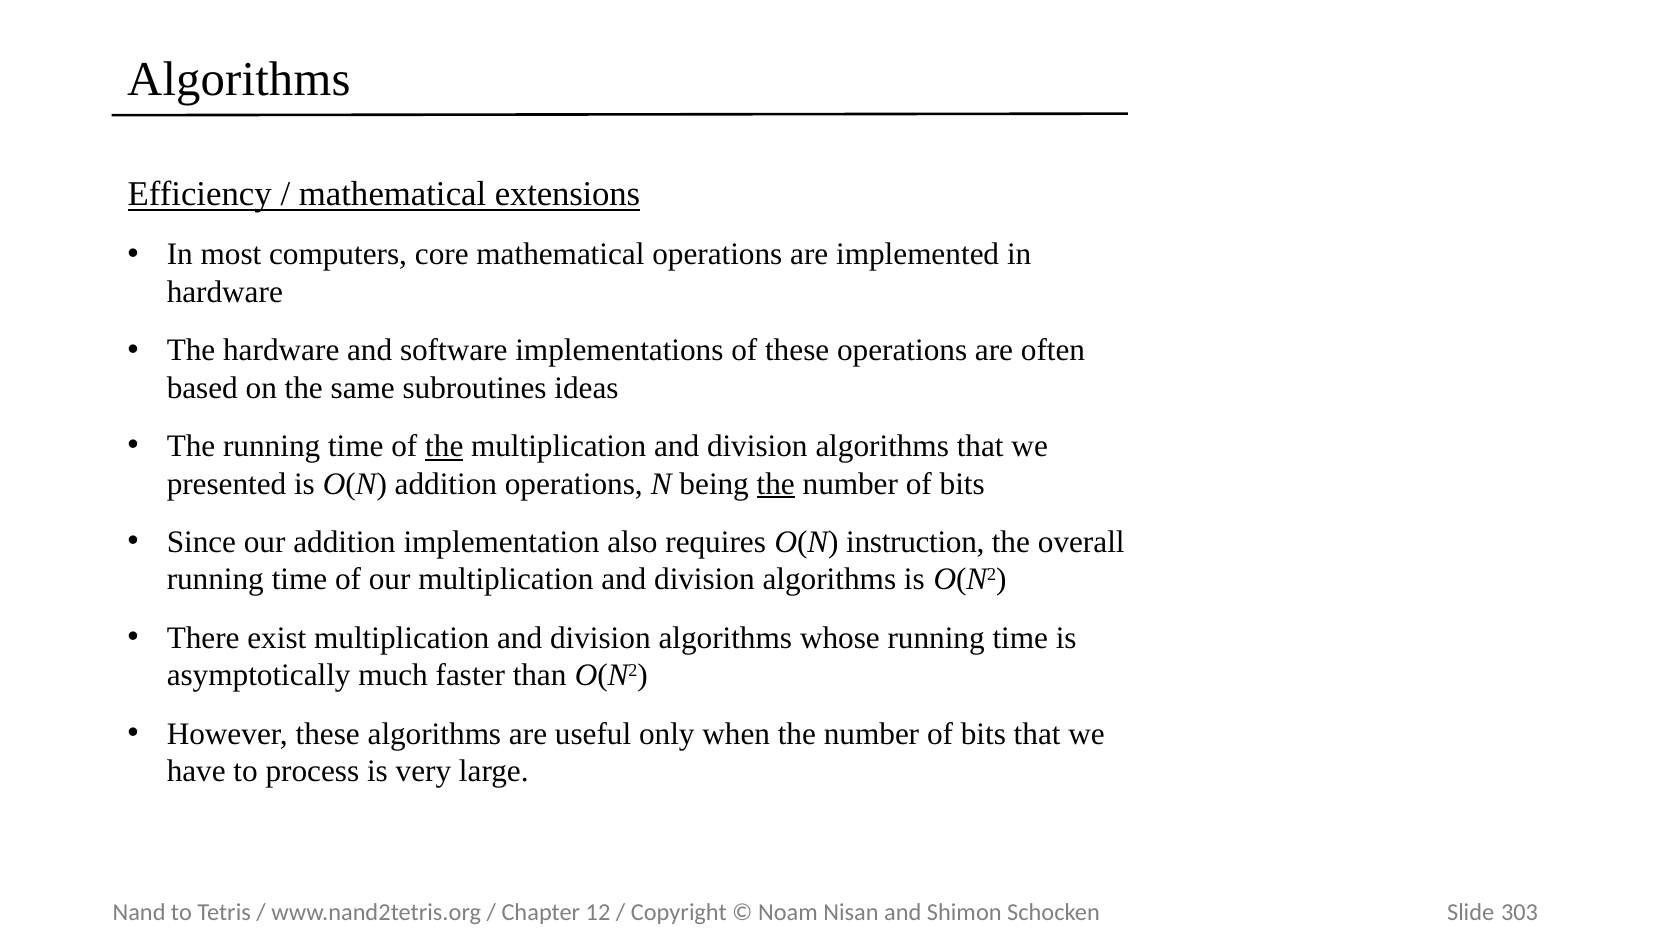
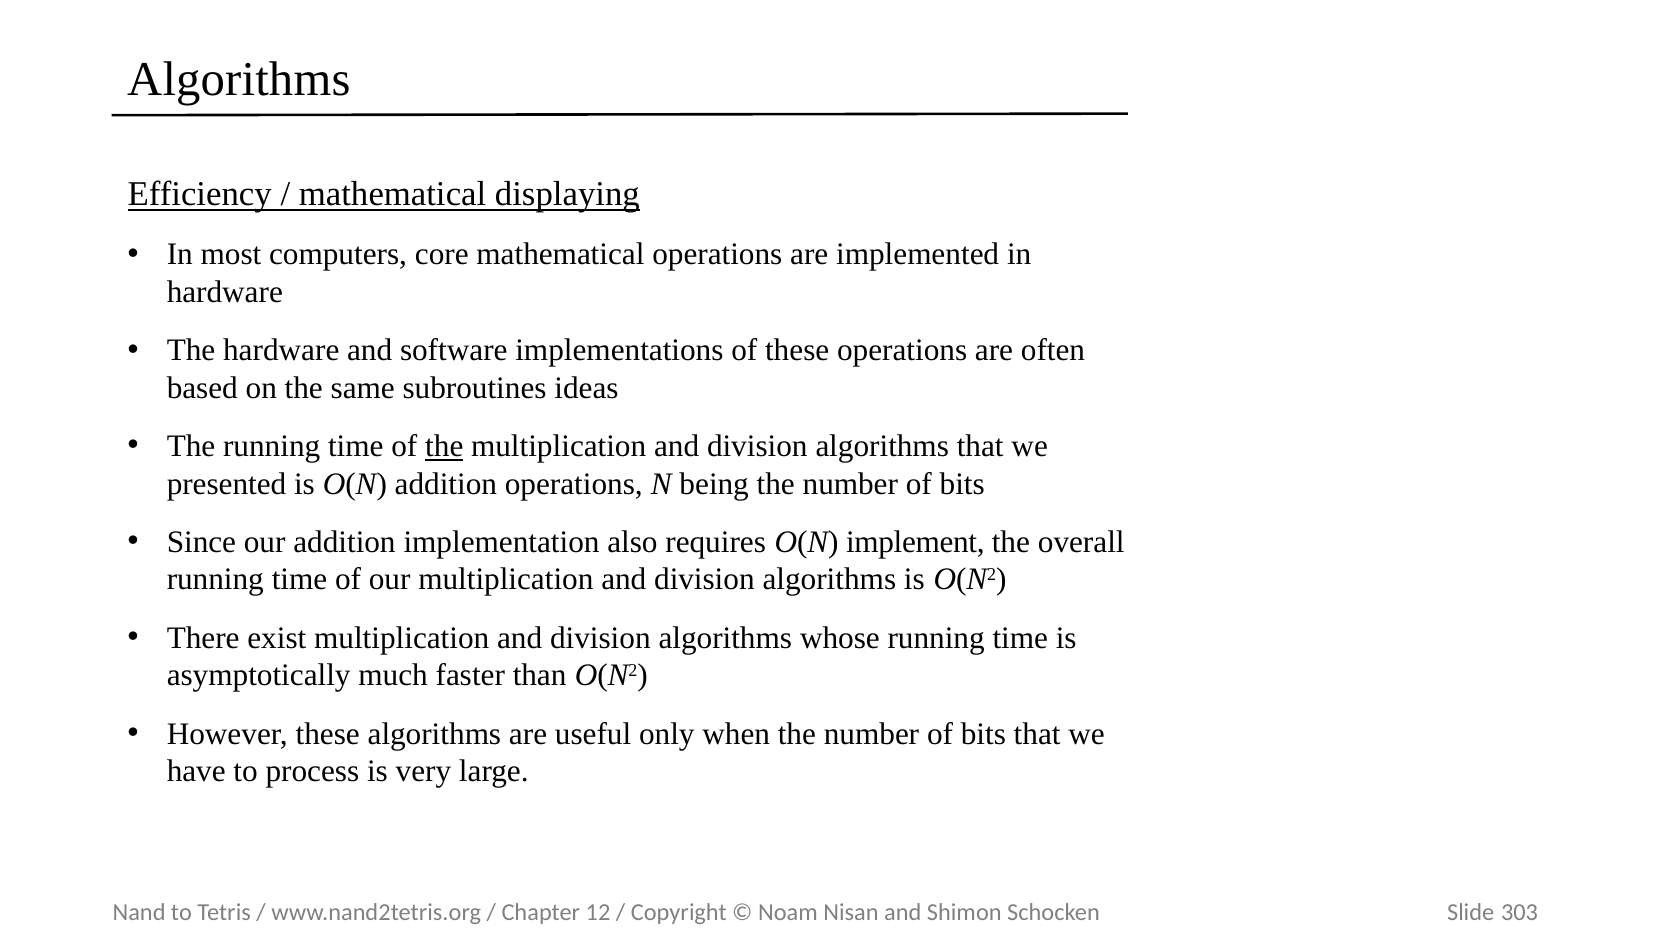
extensions: extensions -> displaying (567, 194)
the underline: present -> none (776, 484)
instruction: instruction -> implement (915, 542)
